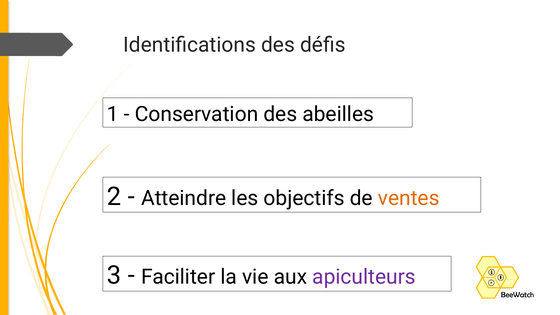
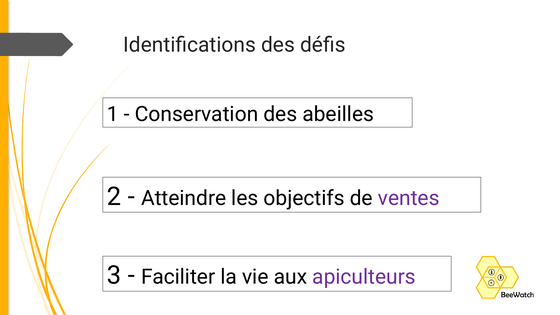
ventes colour: orange -> purple (409, 198)
